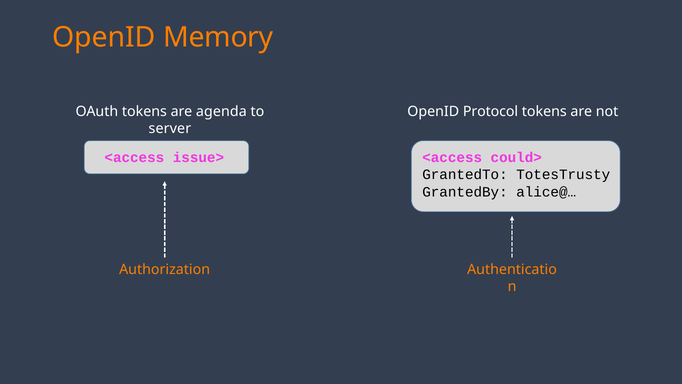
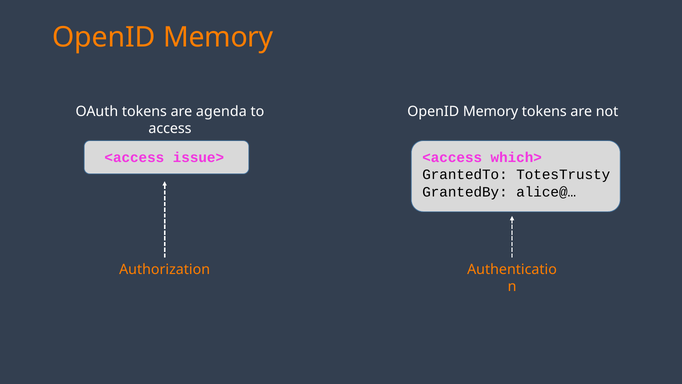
Protocol: Protocol -> Memory (491, 112)
server: server -> access (170, 129)
could>: could> -> which> (516, 158)
